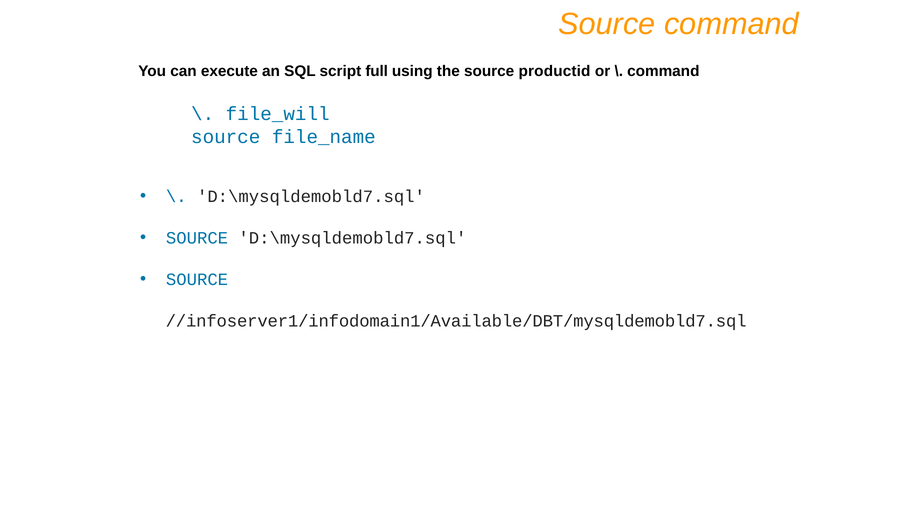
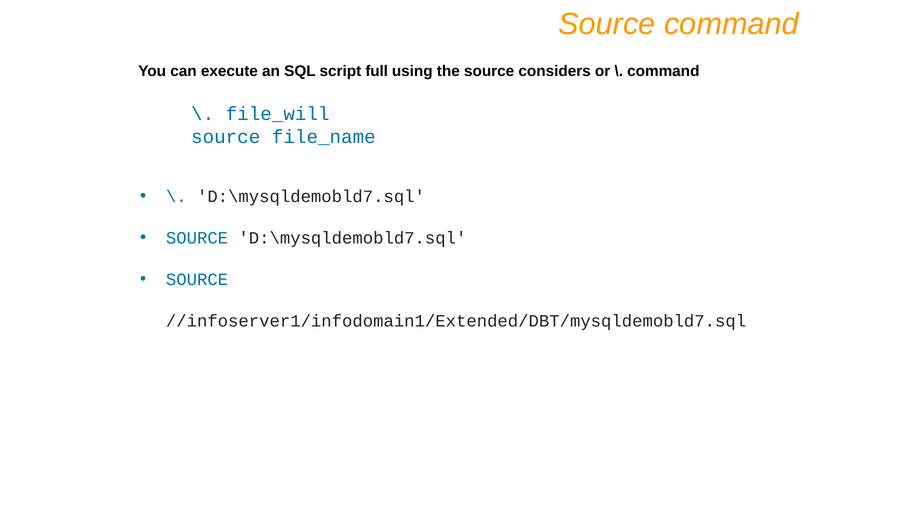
productid: productid -> considers (555, 71)
//infoserver1/infodomain1/Available/DBT/mysqldemobld7.sql: //infoserver1/infodomain1/Available/DBT/mysqldemobld7.sql -> //infoserver1/infodomain1/Extended/DBT/mysqldemobld7.sql (456, 321)
